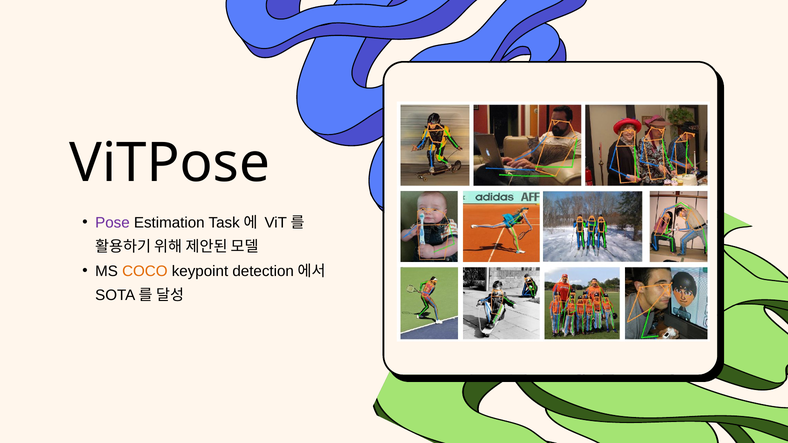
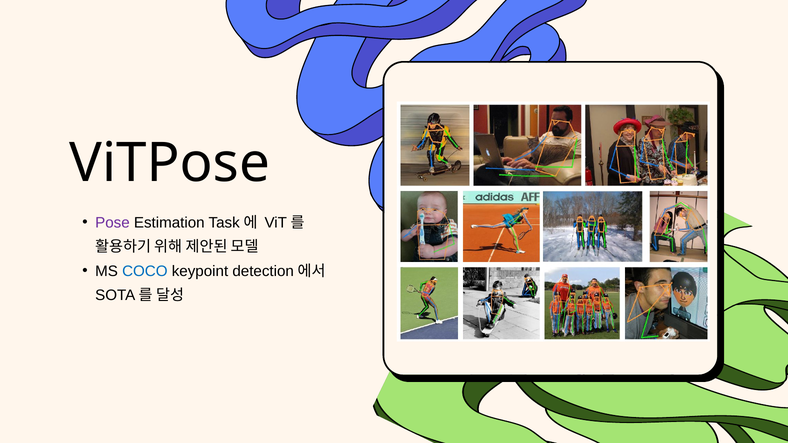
COCO colour: orange -> blue (145, 271)
